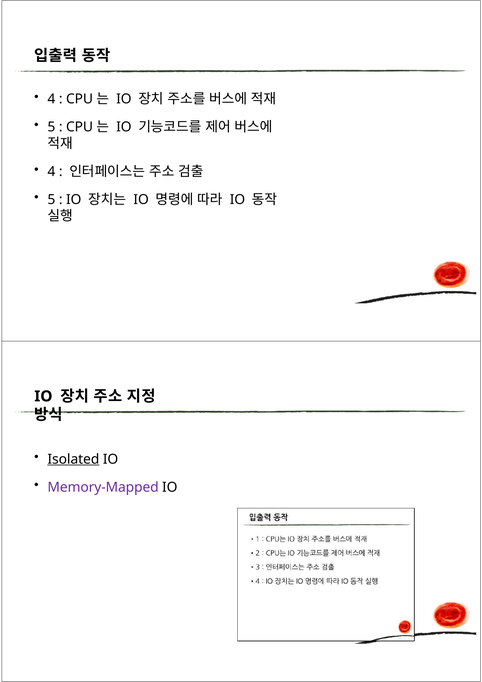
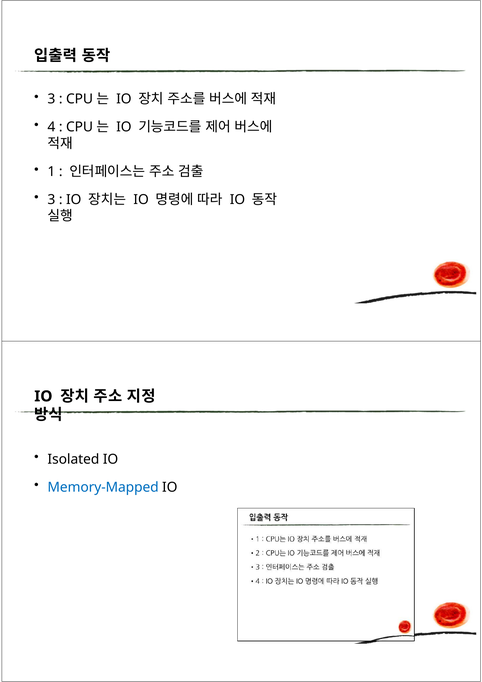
4: 4 -> 3 (51, 99)
5: 5 -> 4 (51, 127)
4: 4 -> 1 (51, 172)
5: 5 -> 3 (51, 200)
Isolated underline: present -> none (73, 459)
Memory-Mapped colour: purple -> blue (103, 487)
